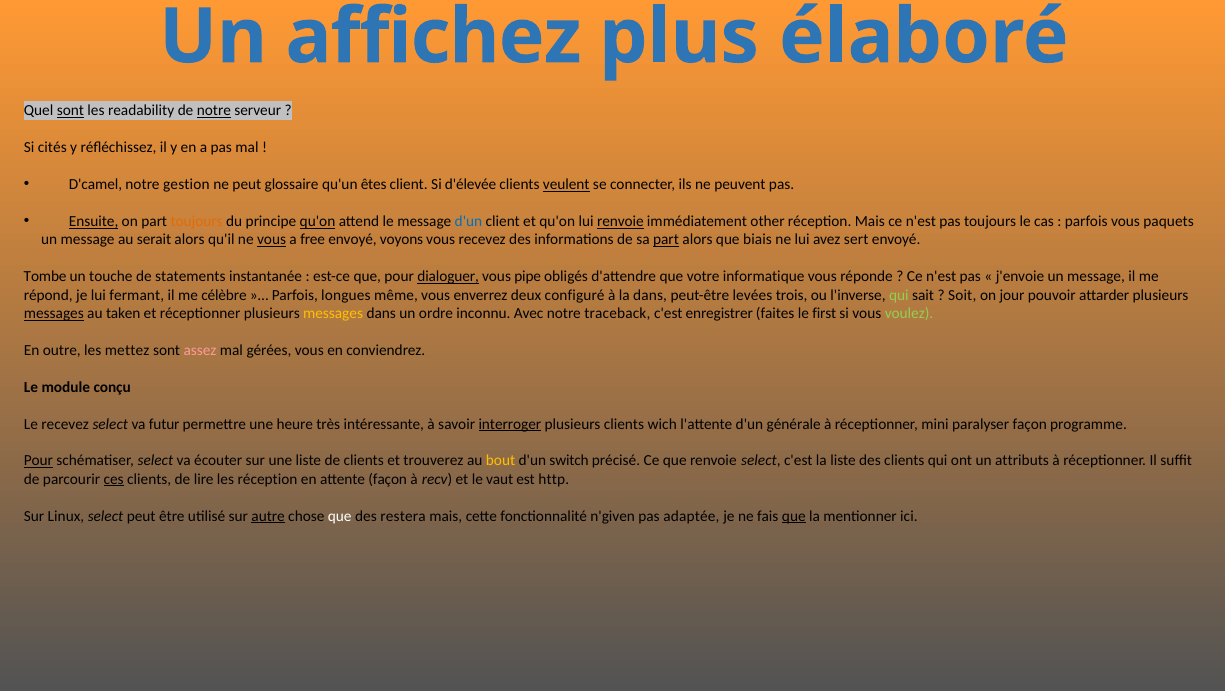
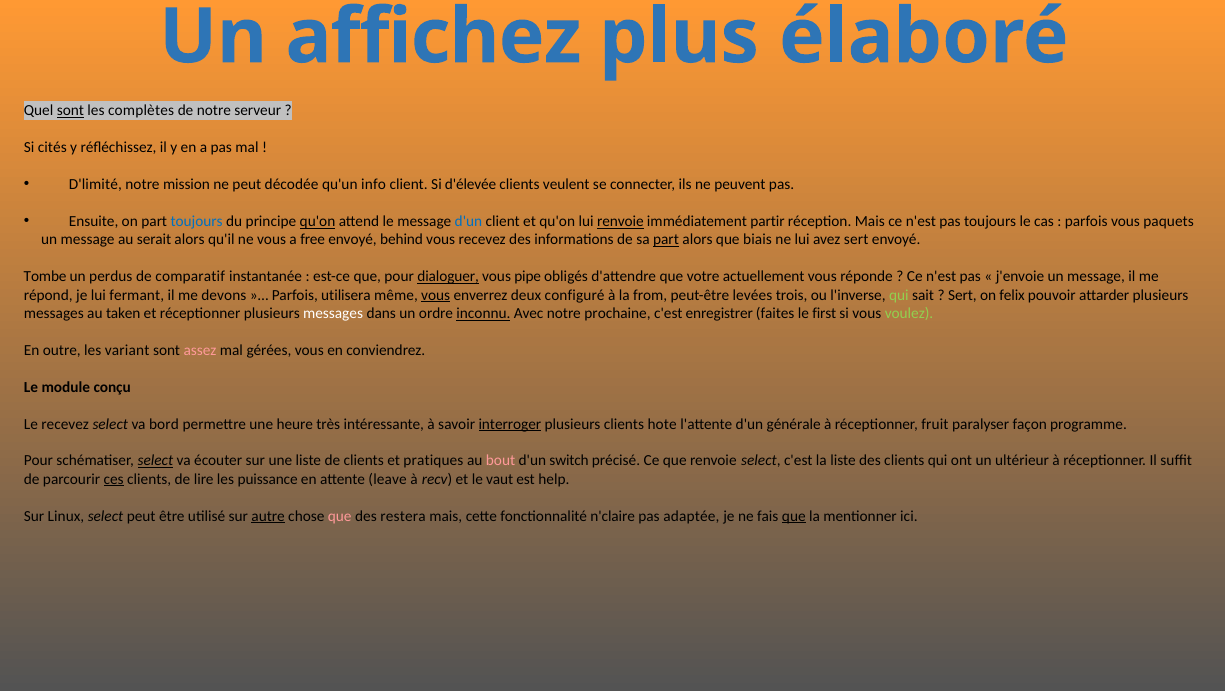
readability: readability -> complètes (141, 111)
notre underline: present -> none (214, 111)
D'camel: D'camel -> D'limité (95, 184)
gestion: gestion -> mission (186, 184)
glossaire: glossaire -> décodée (292, 184)
êtes: êtes -> info (374, 184)
veulent underline: present -> none (566, 184)
Ensuite underline: present -> none (94, 221)
toujours colour: orange -> blue (197, 221)
other: other -> partir (768, 221)
vous underline: present -> none (272, 240)
voyons: voyons -> behind (402, 240)
touche: touche -> perdus (111, 277)
statements: statements -> comparatif (190, 277)
informatique: informatique -> actuellement (764, 277)
célèbre: célèbre -> devons (224, 295)
longues: longues -> utilisera (346, 295)
vous underline: none -> present (436, 295)
la dans: dans -> from (650, 295)
Soit: Soit -> Sert (962, 295)
jour: jour -> felix (1012, 295)
messages underline: present -> none (54, 313)
messages colour: yellow -> white (333, 313)
inconnu underline: none -> present (483, 313)
traceback: traceback -> prochaine (617, 313)
mettez: mettez -> variant (127, 350)
futur: futur -> bord (164, 424)
wich: wich -> hote (662, 424)
mini: mini -> fruit (935, 424)
Pour underline: present -> none (38, 461)
select underline: none -> present (155, 461)
trouverez: trouverez -> pratiques (433, 461)
bout colour: yellow -> pink (501, 461)
attributs: attributs -> ultérieur (1022, 461)
les réception: réception -> puissance (268, 479)
attente façon: façon -> leave (388, 479)
http: http -> help (554, 479)
que colour: white -> pink (340, 516)
n'given: n'given -> n'claire (613, 516)
